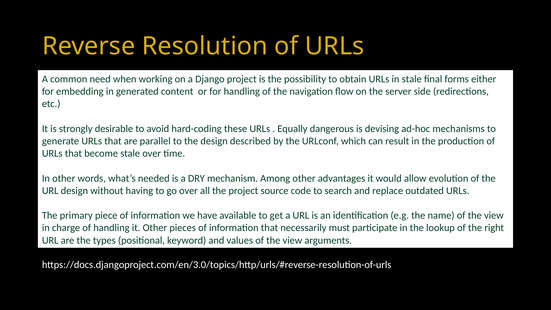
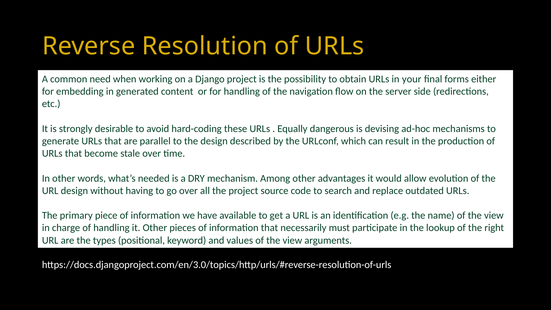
in stale: stale -> your (412, 79)
